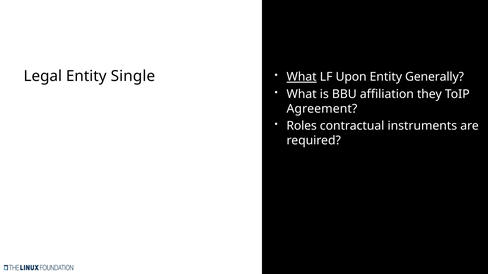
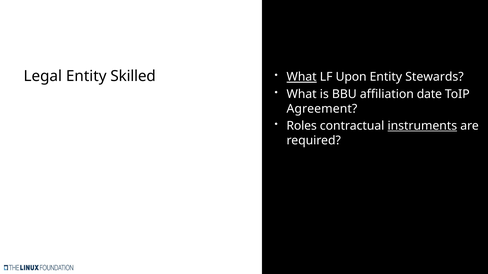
Generally: Generally -> Stewards (434, 77)
Single: Single -> Skilled (133, 76)
they: they -> date (429, 94)
instruments underline: none -> present (422, 126)
